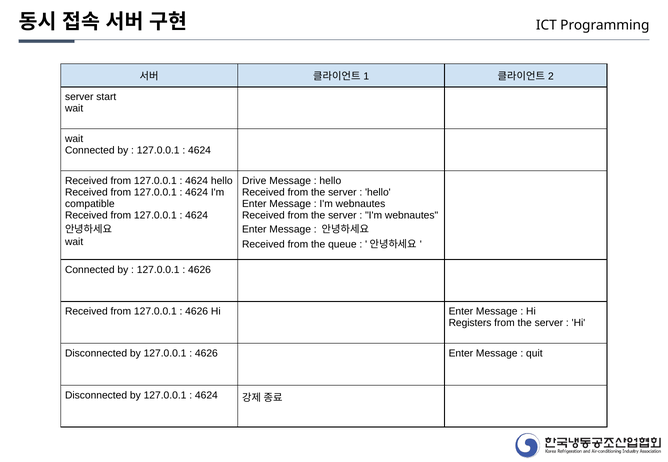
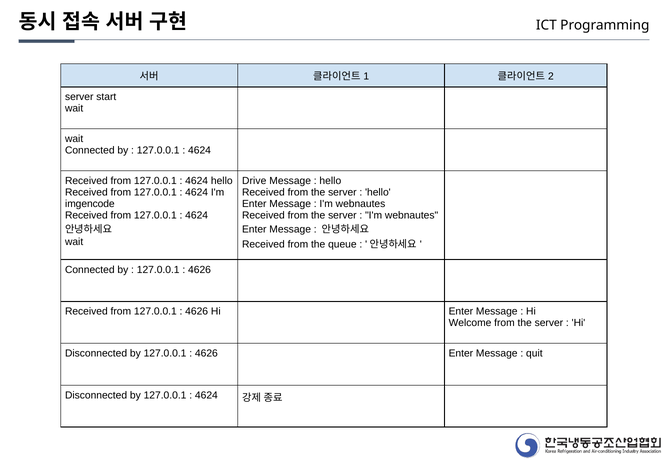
compatible: compatible -> imgencode (90, 204)
Registers: Registers -> Welcome (470, 323)
